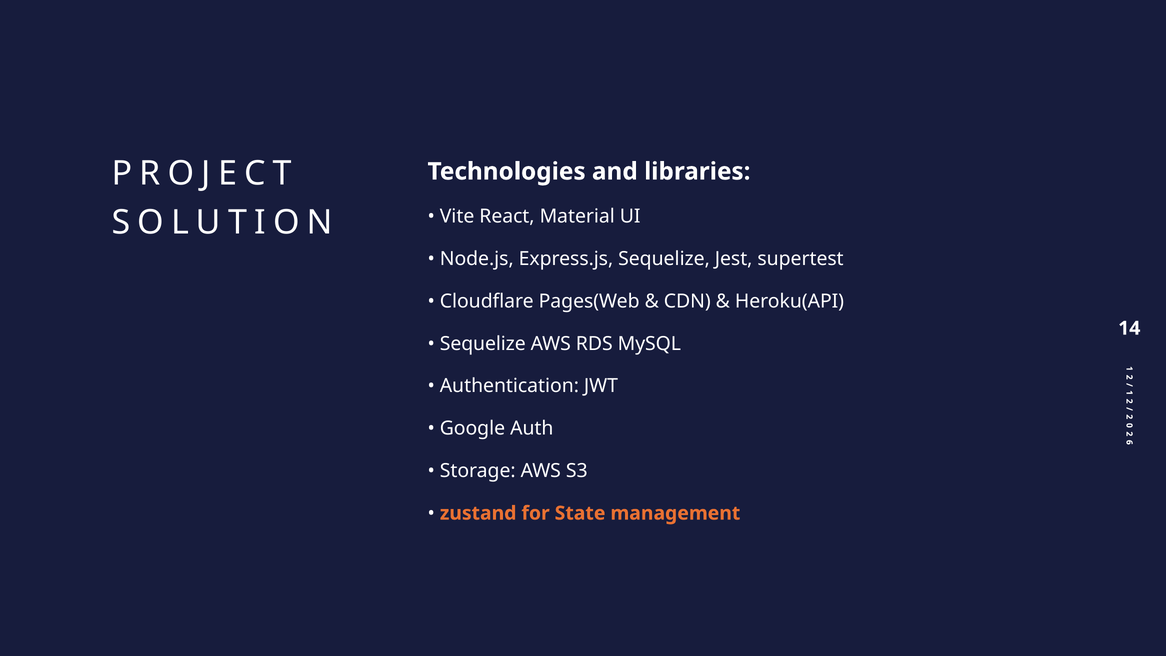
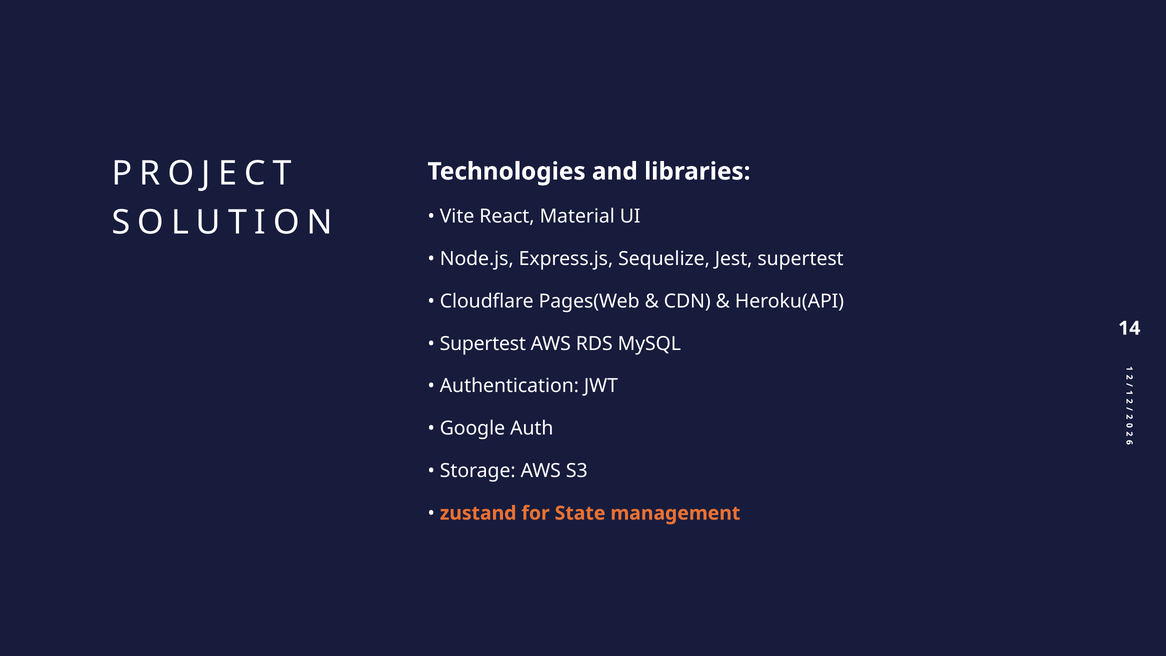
Sequelize: Sequelize -> Supertest (483, 344)
